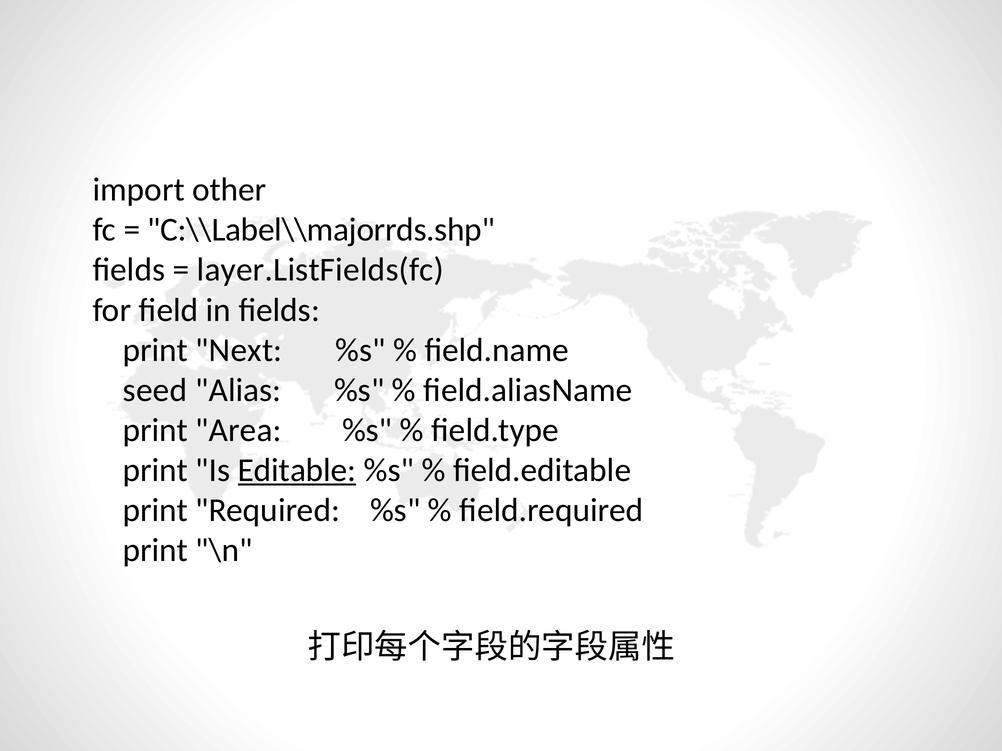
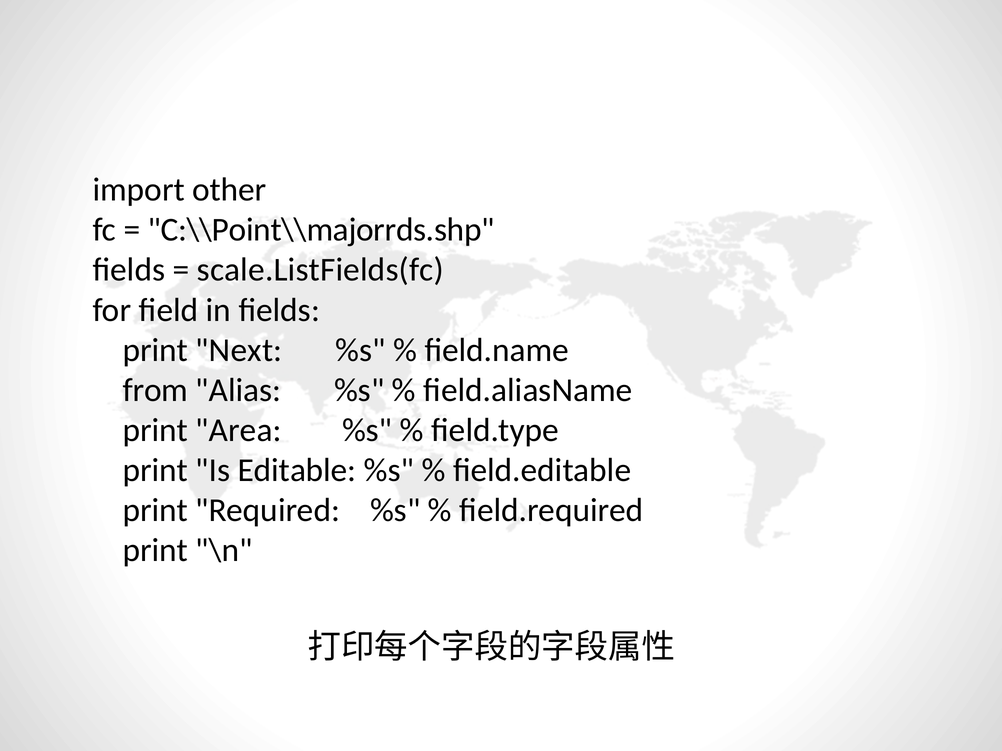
C:\\Label\\majorrds.shp: C:\\Label\\majorrds.shp -> C:\\Point\\majorrds.shp (321, 230)
layer.ListFields(fc: layer.ListFields(fc -> scale.ListFields(fc (320, 270)
seed: seed -> from (155, 390)
Editable underline: present -> none (297, 471)
